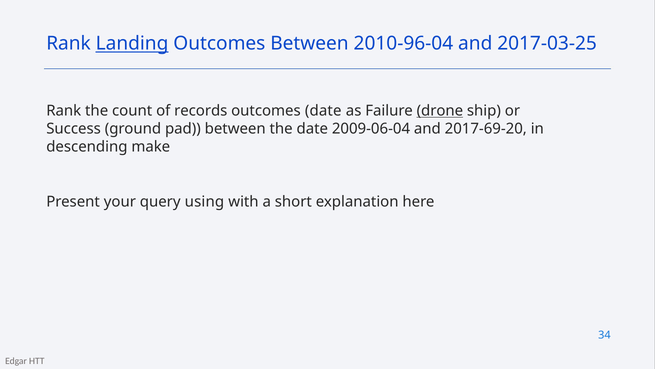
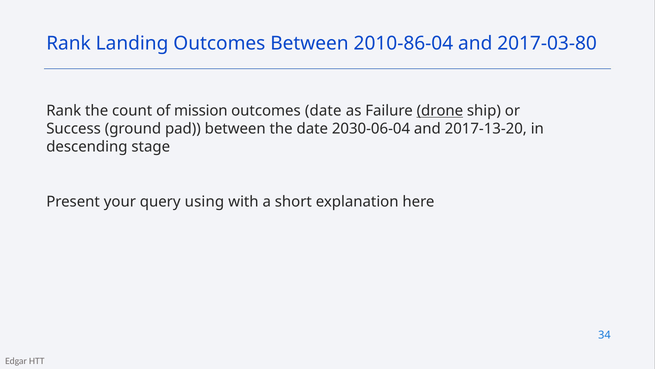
Landing underline: present -> none (132, 44)
2010-96-04: 2010-96-04 -> 2010-86-04 (403, 44)
2017-03-25: 2017-03-25 -> 2017-03-80 (547, 44)
records: records -> mission (201, 111)
2009-06-04: 2009-06-04 -> 2030-06-04 (371, 129)
2017-69-20: 2017-69-20 -> 2017-13-20 (486, 129)
make: make -> stage (151, 147)
